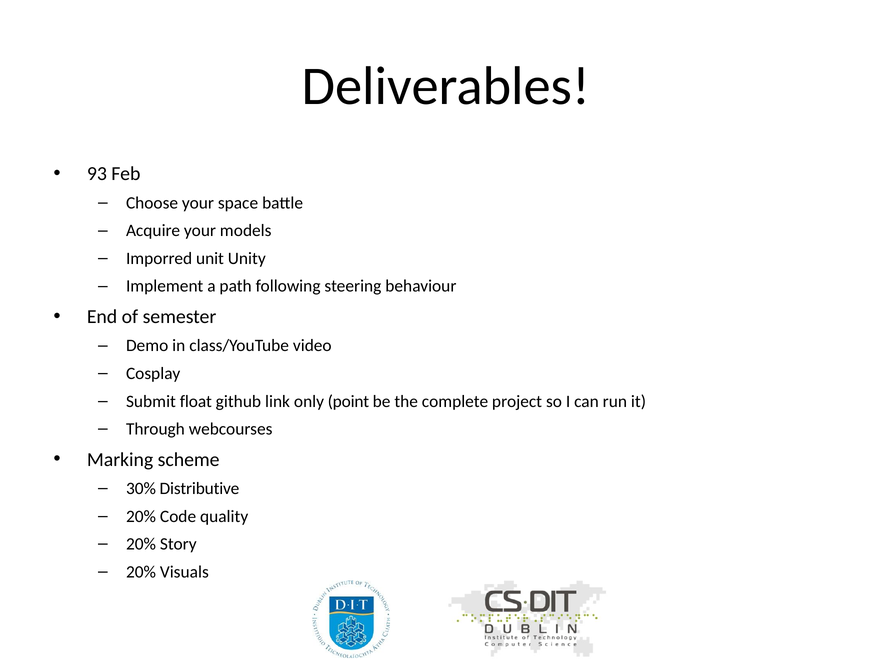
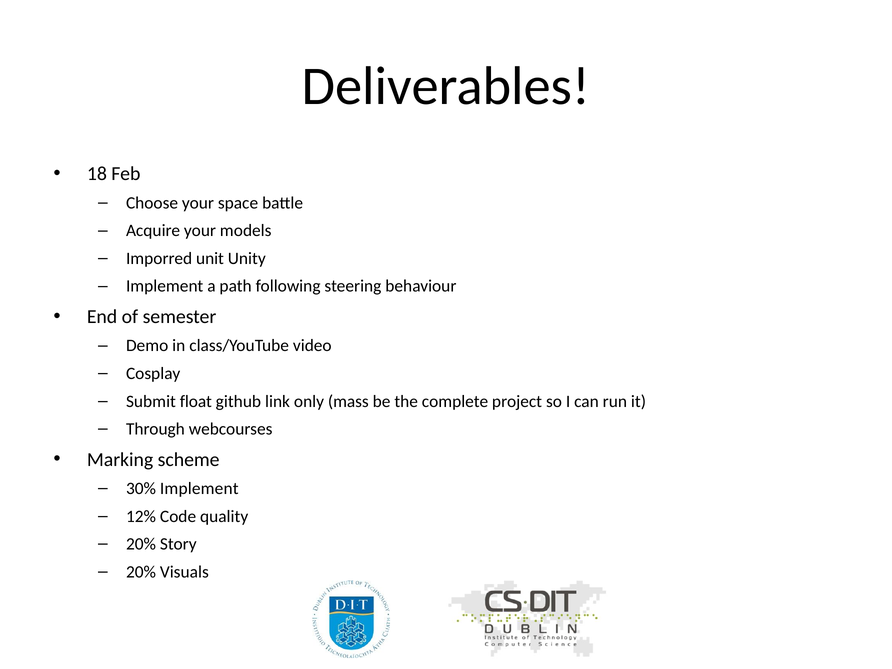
93: 93 -> 18 (97, 174)
point: point -> mass (348, 401)
30% Distributive: Distributive -> Implement (199, 489)
20%: 20% -> 12% (141, 516)
